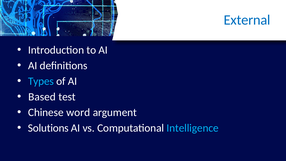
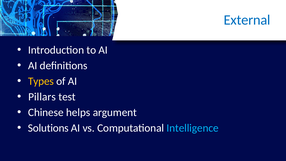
Types colour: light blue -> yellow (41, 81)
Based: Based -> Pillars (42, 97)
word: word -> helps (78, 112)
